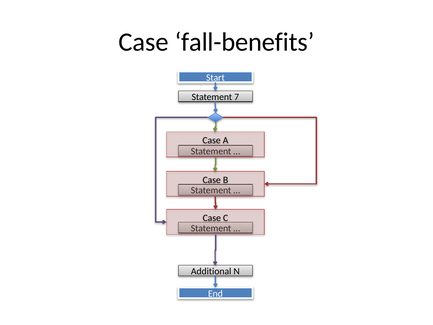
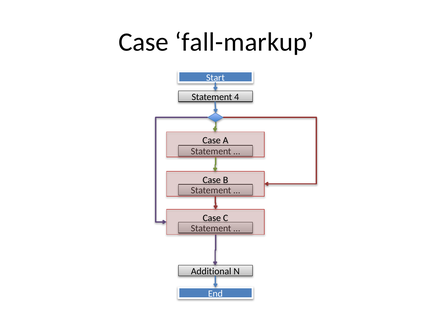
fall-benefits: fall-benefits -> fall-markup (244, 42)
7: 7 -> 4 (237, 97)
